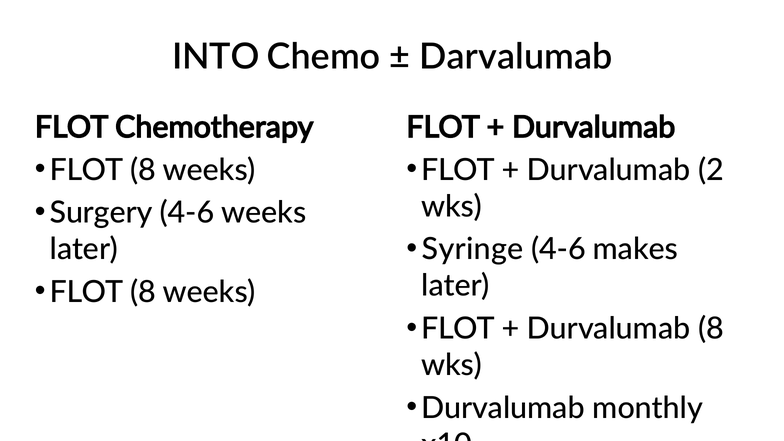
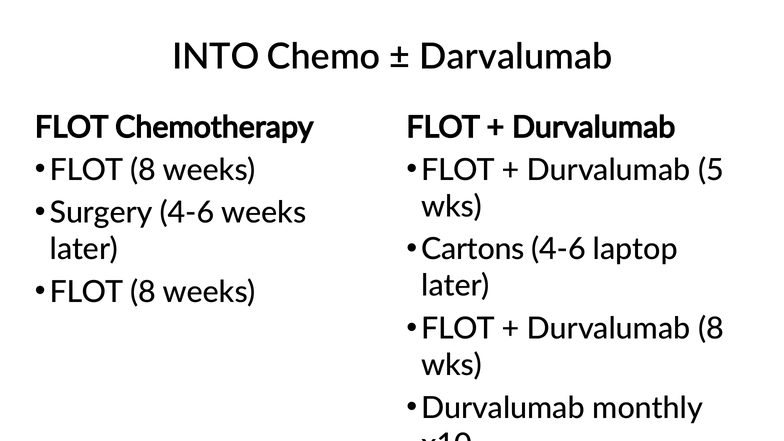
2: 2 -> 5 (711, 170)
Syringe: Syringe -> Cartons (473, 249)
makes: makes -> laptop (635, 249)
